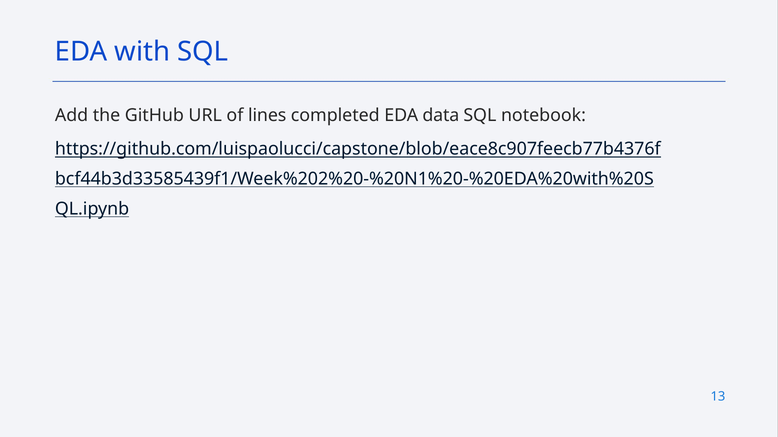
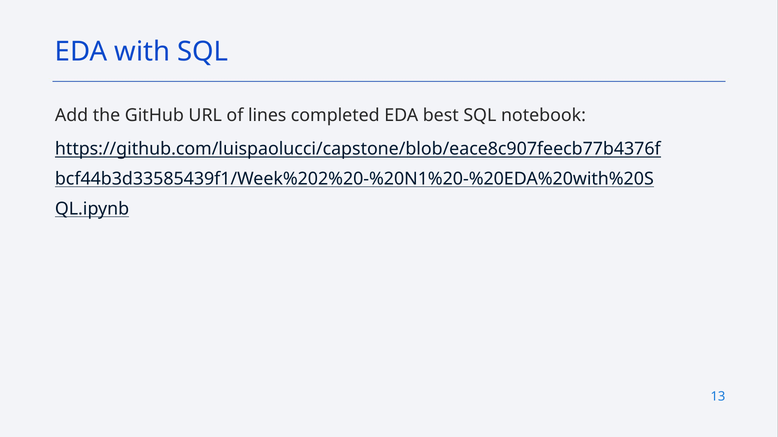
data: data -> best (441, 115)
